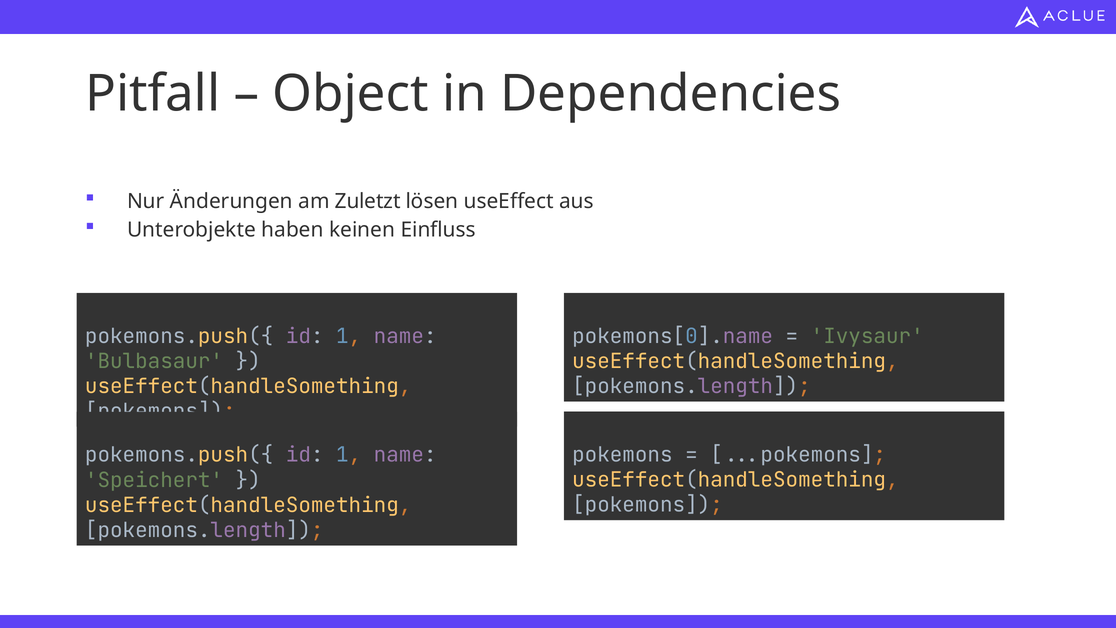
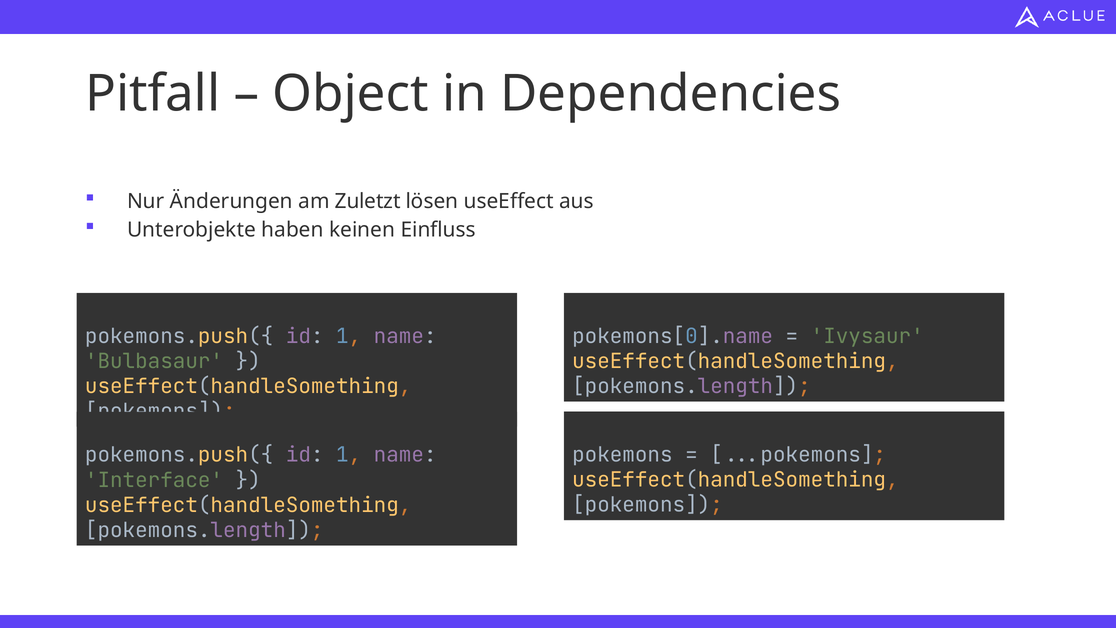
Speichert: Speichert -> Interface (154, 480)
